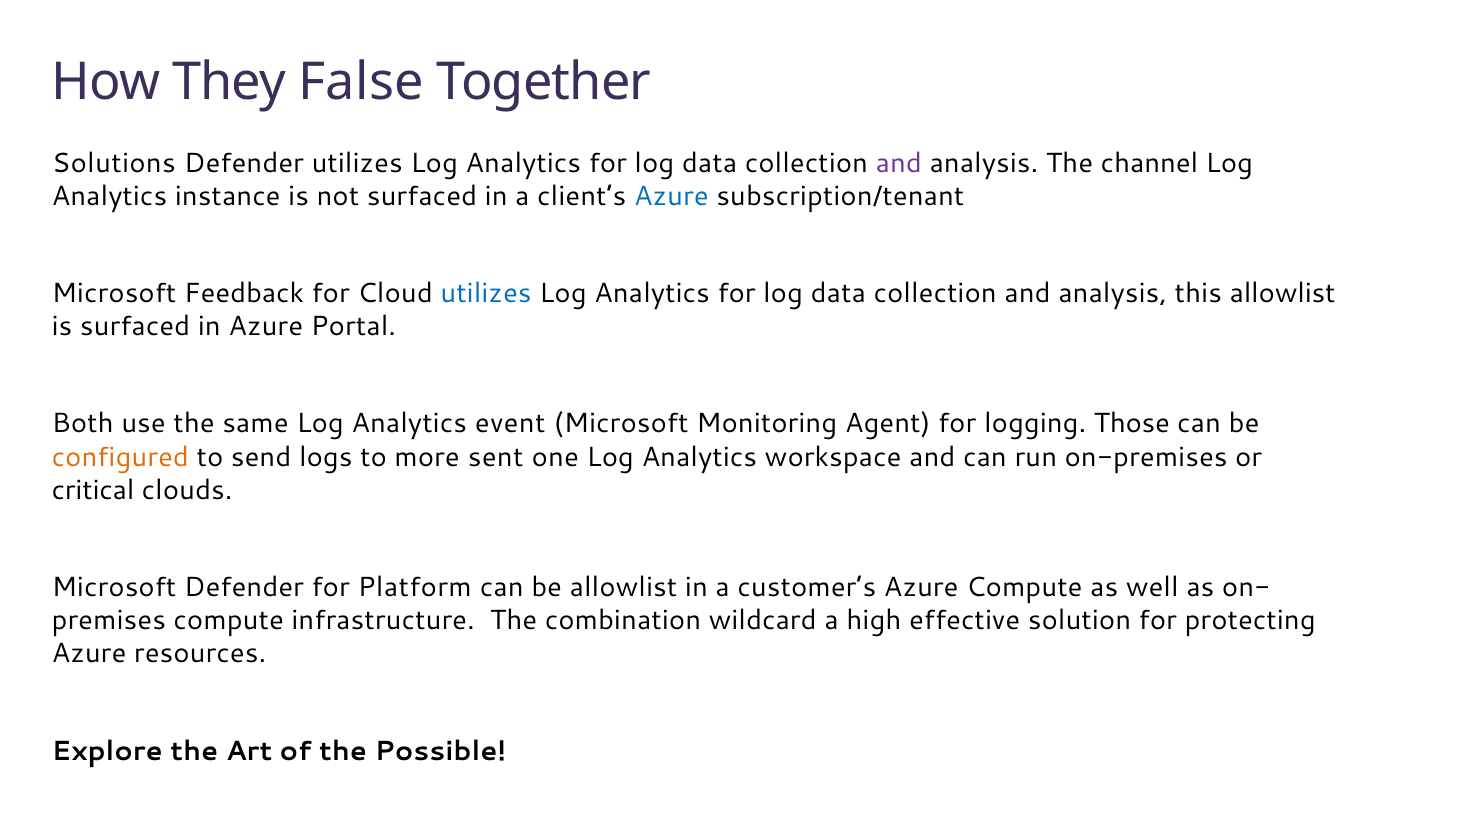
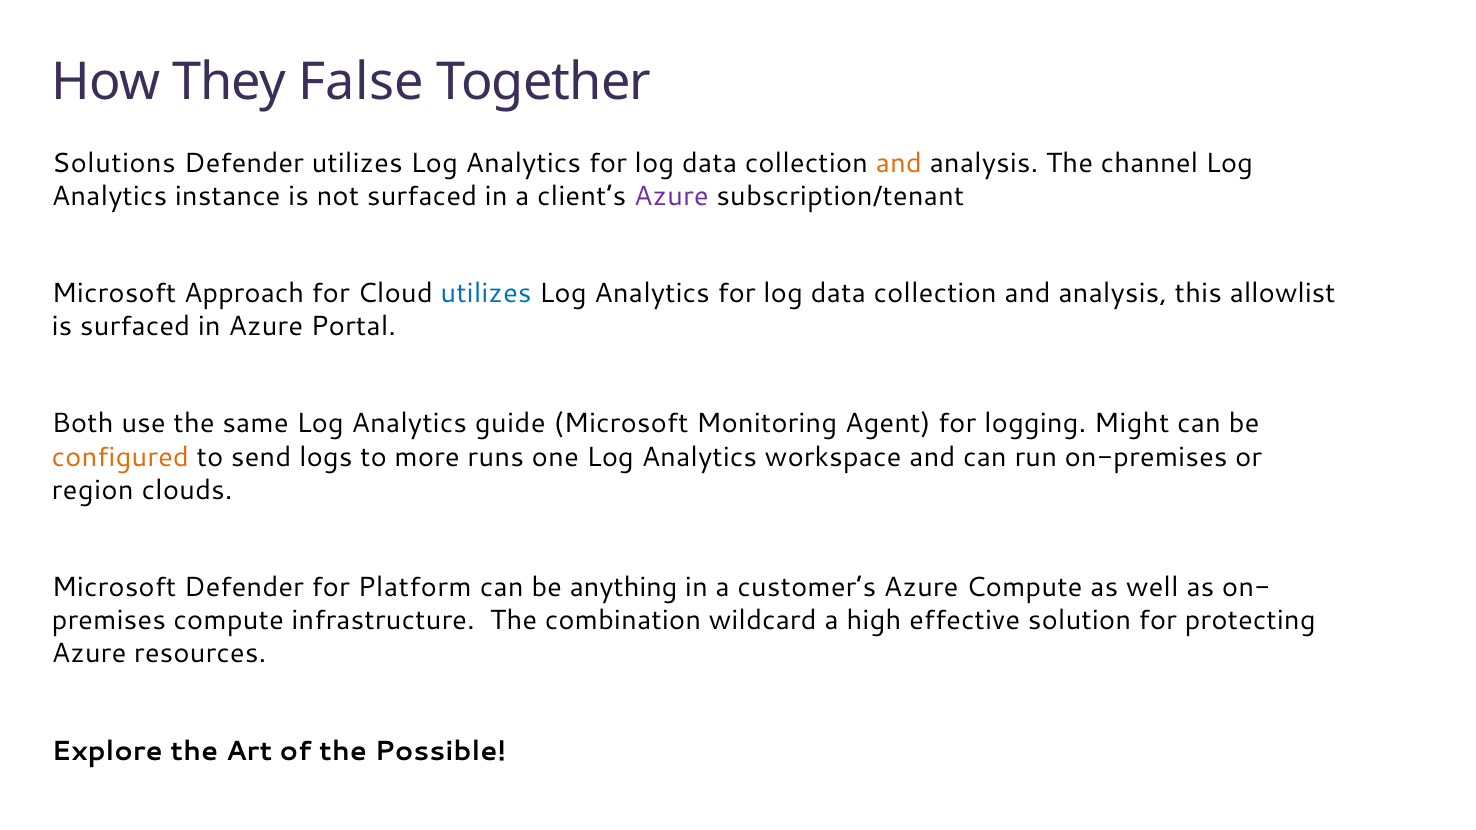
and colour: purple -> orange (899, 163)
Azure colour: blue -> purple (671, 196)
Feedback: Feedback -> Approach (244, 294)
event: event -> guide (510, 424)
Those: Those -> Might (1132, 424)
sent: sent -> runs (496, 457)
critical: critical -> region (93, 490)
be allowlist: allowlist -> anything (624, 588)
